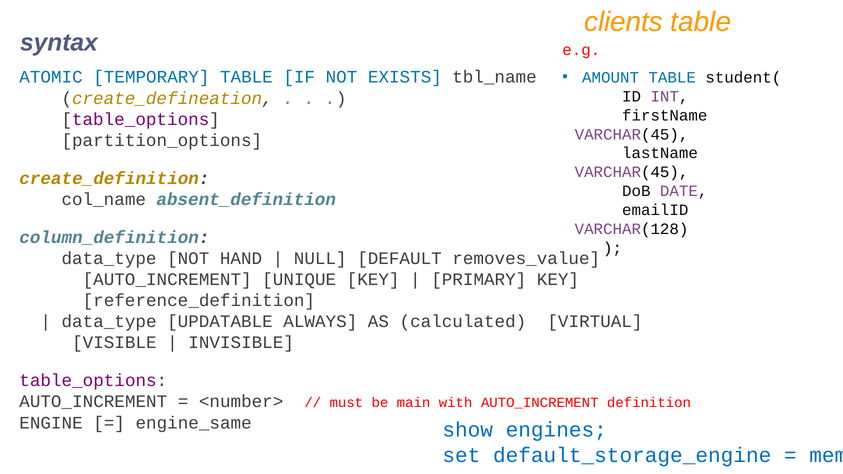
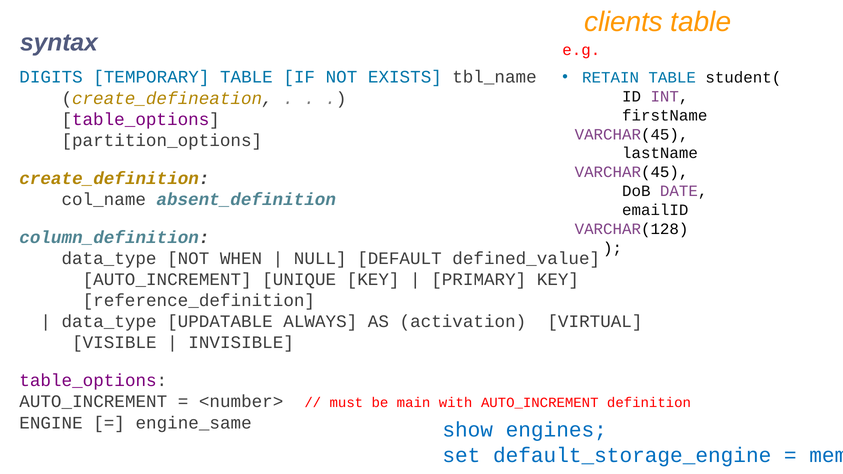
AMOUNT: AMOUNT -> RETAIN (611, 77)
ATOMIC: ATOMIC -> DIGITS (51, 77)
HAND: HAND -> WHEN (241, 258)
removes_value: removes_value -> defined_value (526, 258)
calculated: calculated -> activation (463, 322)
